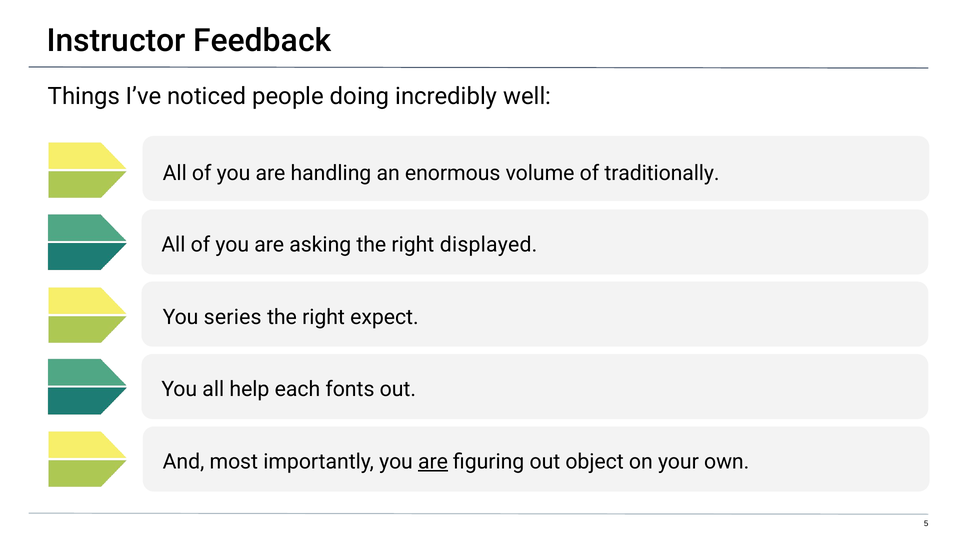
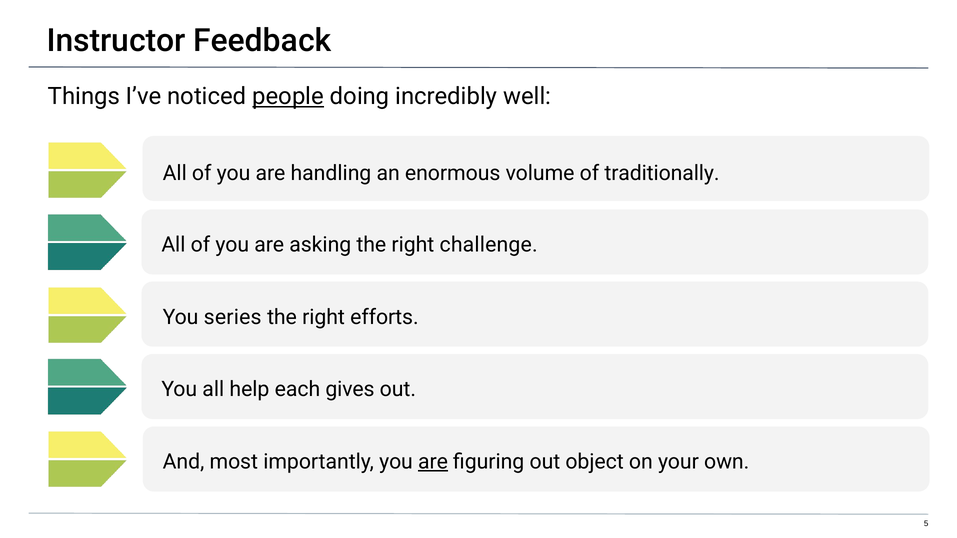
people underline: none -> present (288, 96)
displayed: displayed -> challenge (489, 245)
expect: expect -> efforts (384, 317)
fonts: fonts -> gives (350, 389)
